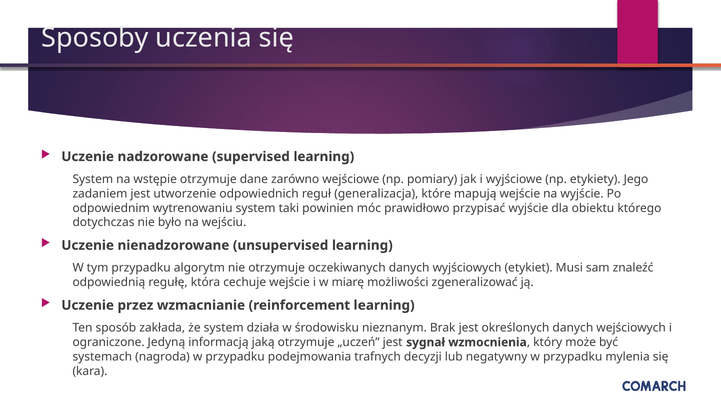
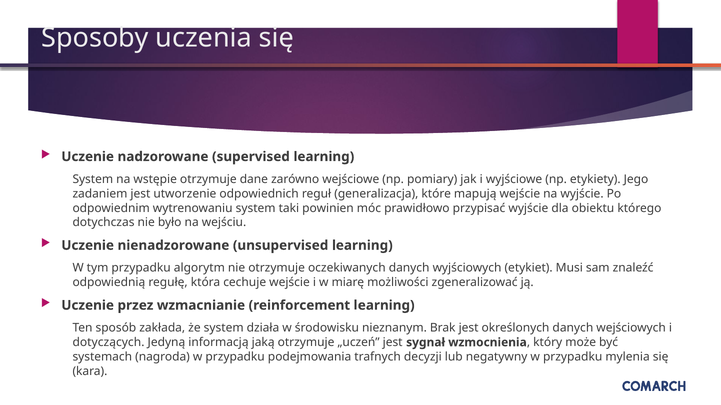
ograniczone: ograniczone -> dotyczących (108, 343)
